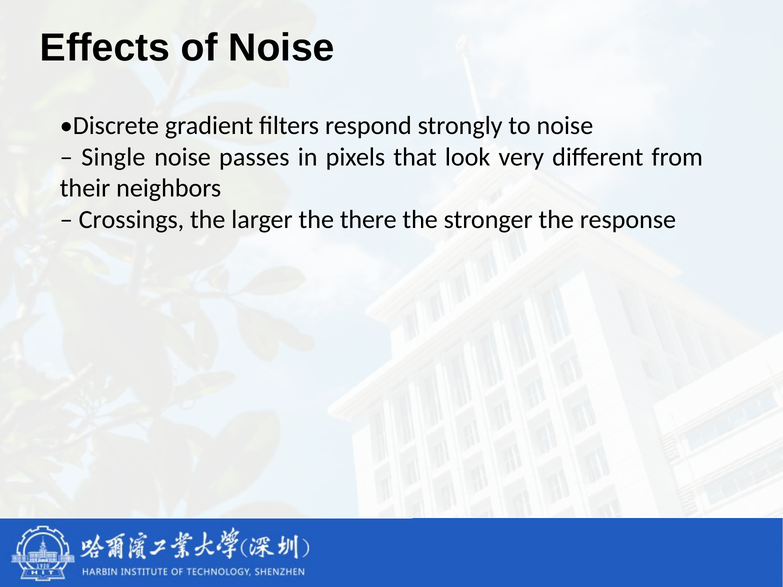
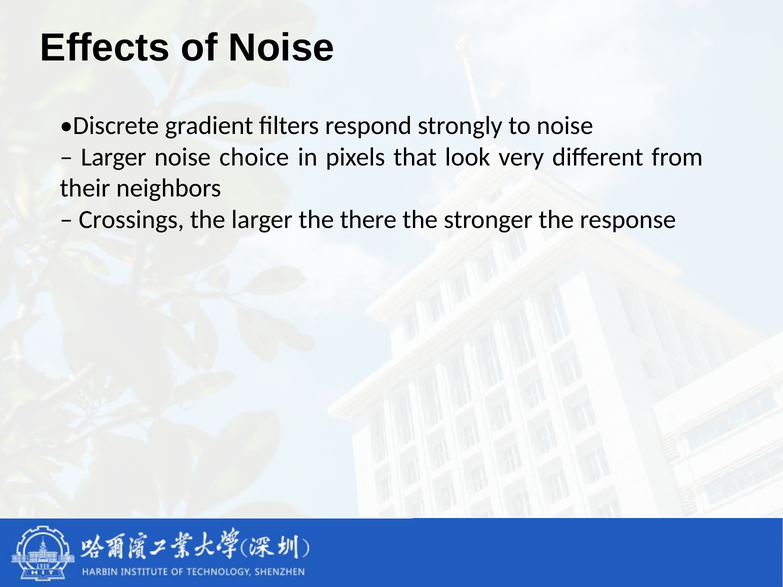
Single: Single -> Larger (114, 157)
passes: passes -> choice (254, 157)
